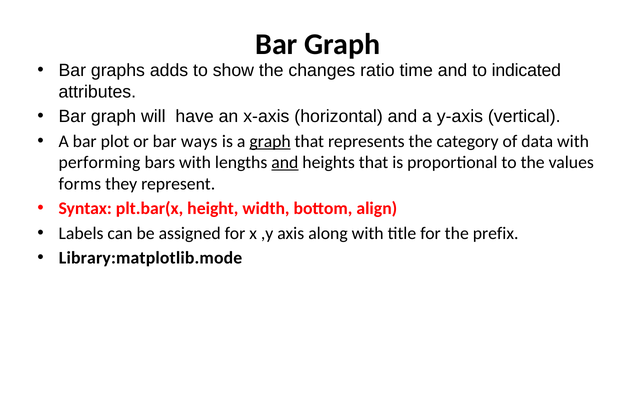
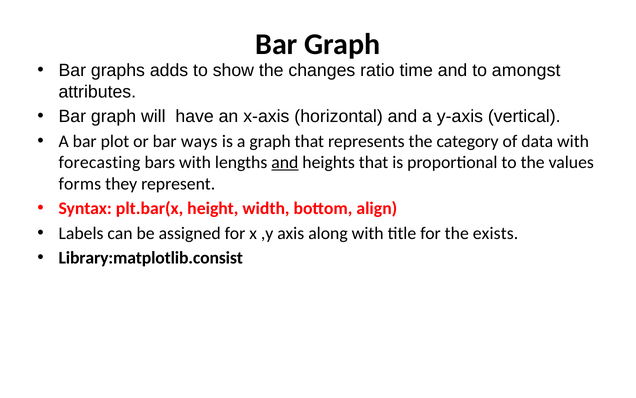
indicated: indicated -> amongst (526, 70)
graph underline: present -> none (270, 141)
performing: performing -> forecasting (99, 162)
prefix: prefix -> exists (496, 233)
Library:matplotlib.mode: Library:matplotlib.mode -> Library:matplotlib.consist (151, 258)
